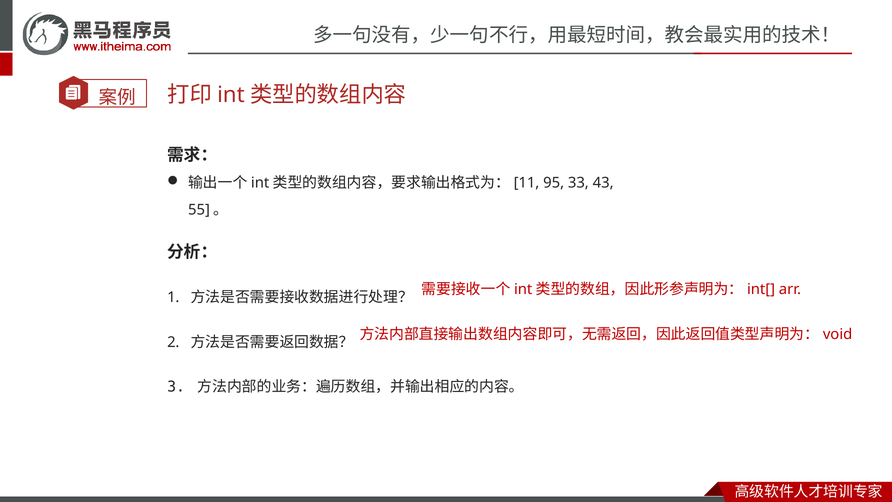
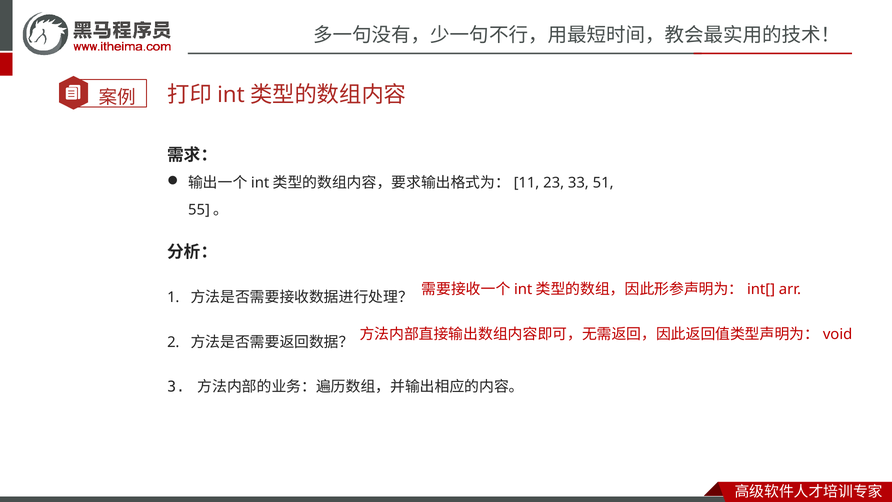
95: 95 -> 23 (554, 183)
43: 43 -> 51 (603, 183)
